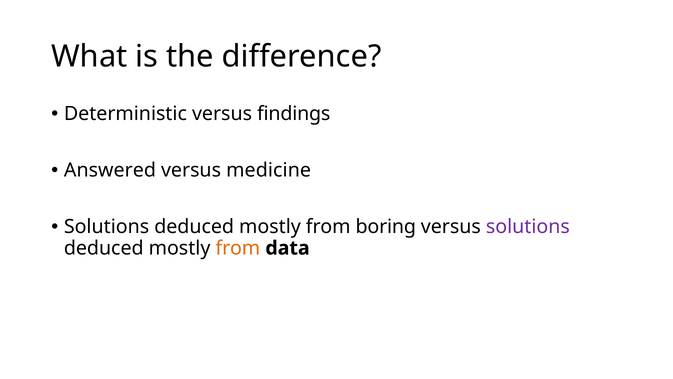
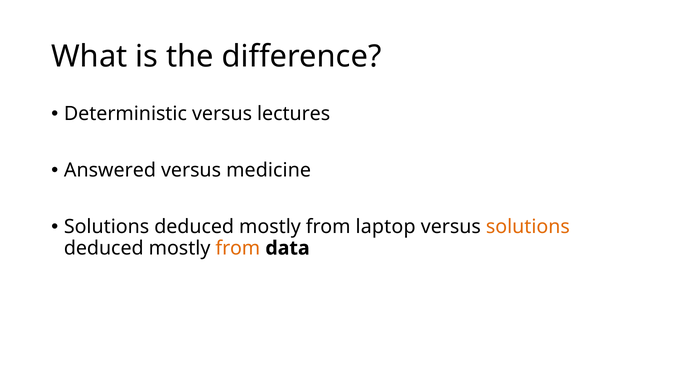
findings: findings -> lectures (294, 114)
boring: boring -> laptop (386, 227)
solutions colour: purple -> orange (528, 227)
